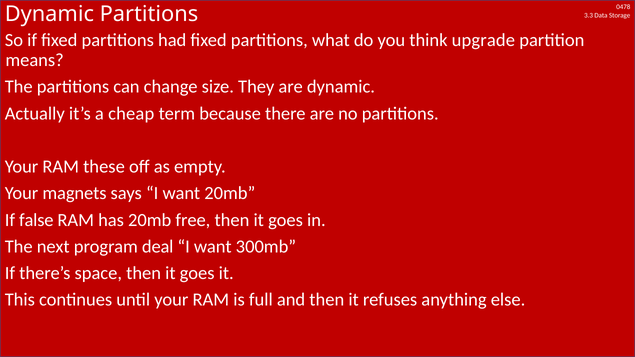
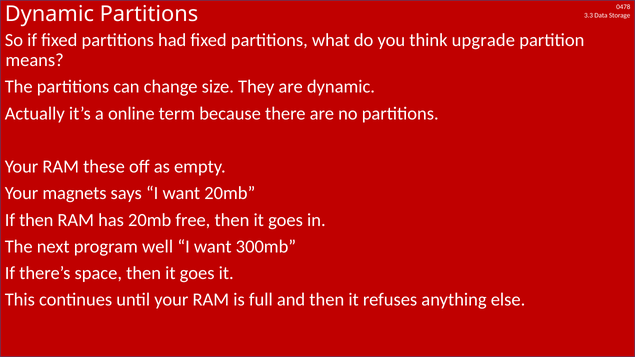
cheap: cheap -> online (131, 114)
If false: false -> then (36, 220)
deal: deal -> well (158, 247)
